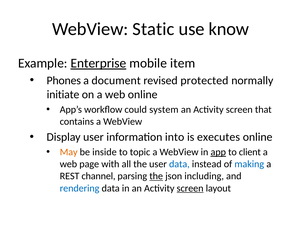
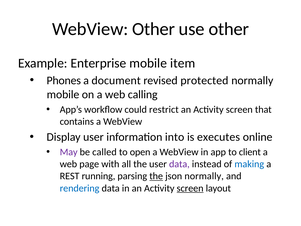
WebView Static: Static -> Other (154, 29)
use know: know -> other (229, 29)
Enterprise underline: present -> none (98, 63)
initiate: initiate -> mobile (63, 94)
web online: online -> calling (143, 94)
system: system -> restrict (164, 109)
May colour: orange -> purple (69, 152)
inside: inside -> called (104, 152)
topic: topic -> open (140, 152)
app underline: present -> none (218, 152)
data colour: blue -> purple (179, 164)
channel: channel -> running (98, 176)
json including: including -> normally (204, 176)
